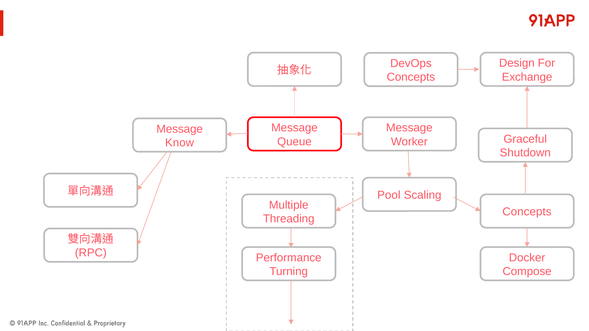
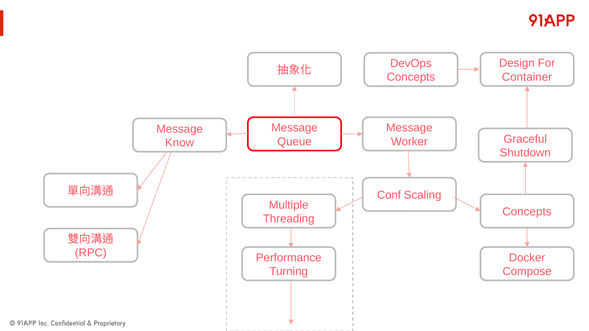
Exchange: Exchange -> Container (527, 77)
Pool: Pool -> Conf (389, 195)
